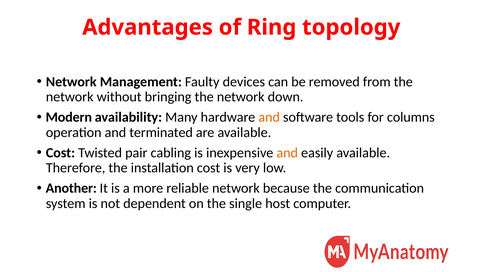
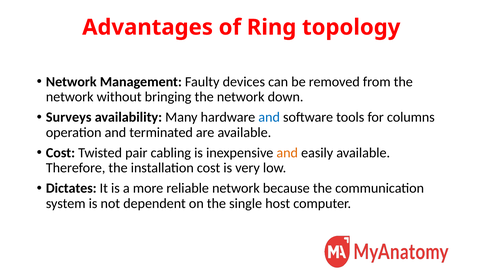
Modern: Modern -> Surveys (69, 117)
and colour: orange -> blue (269, 117)
Another: Another -> Dictates (71, 188)
